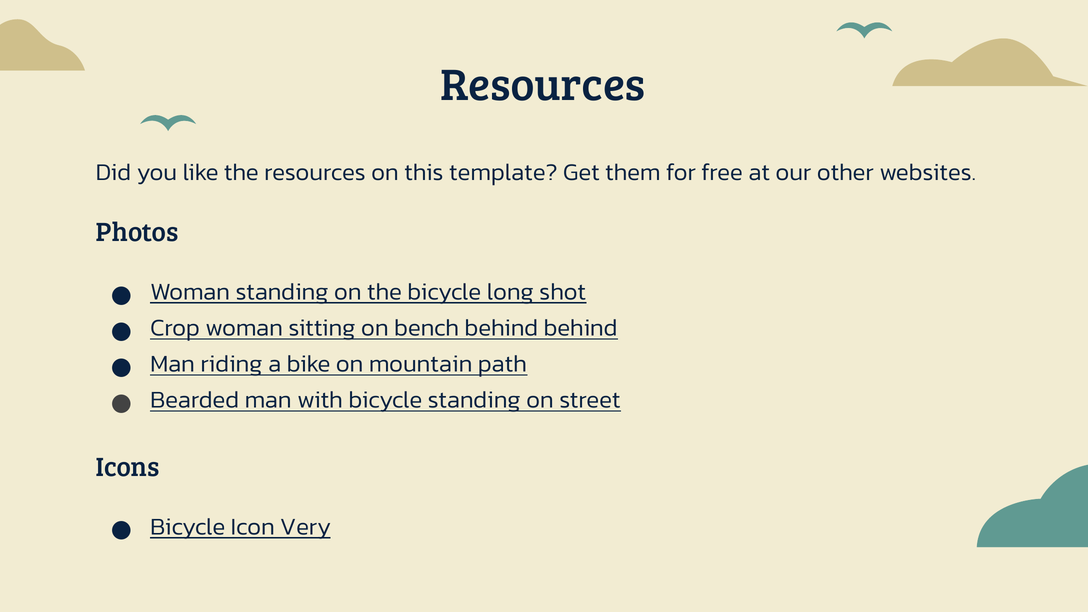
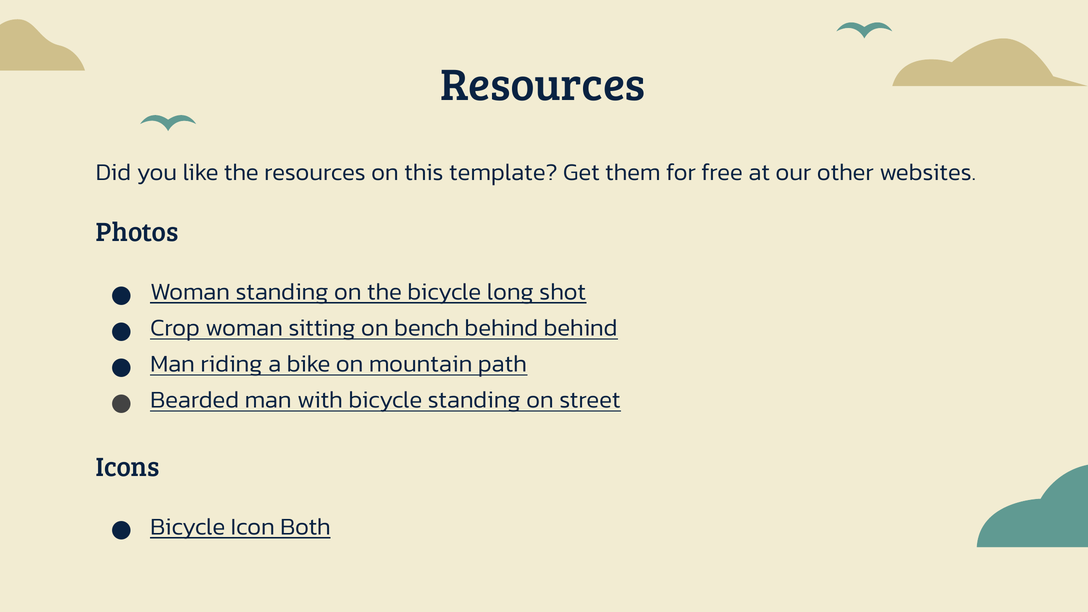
Very: Very -> Both (305, 527)
